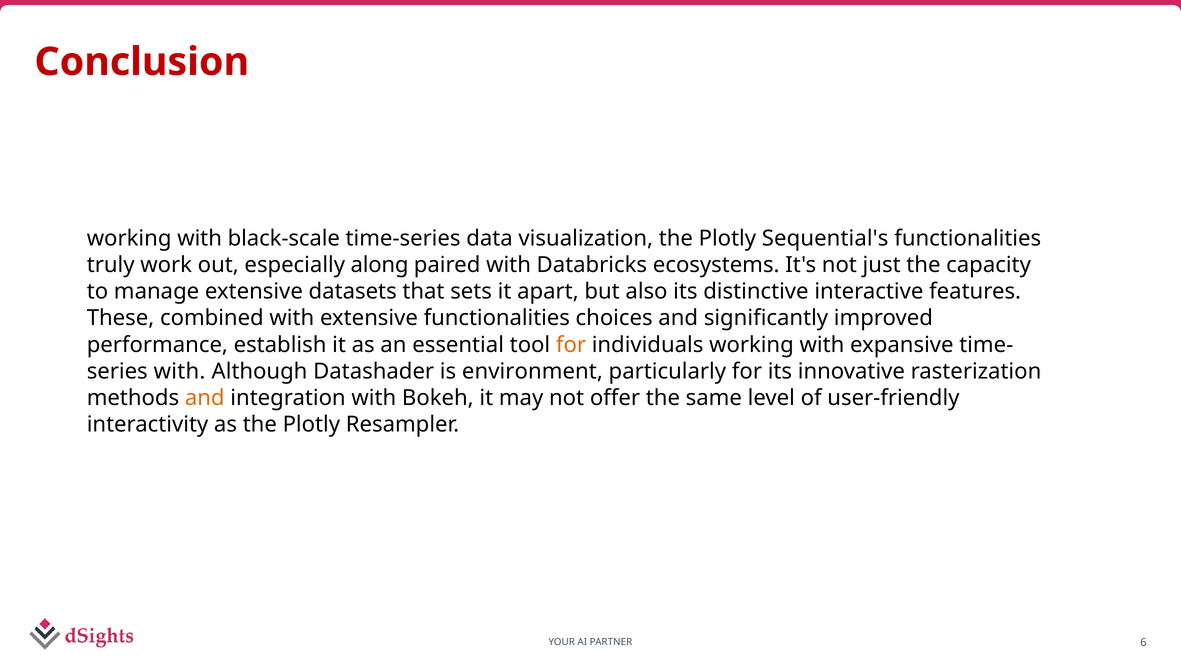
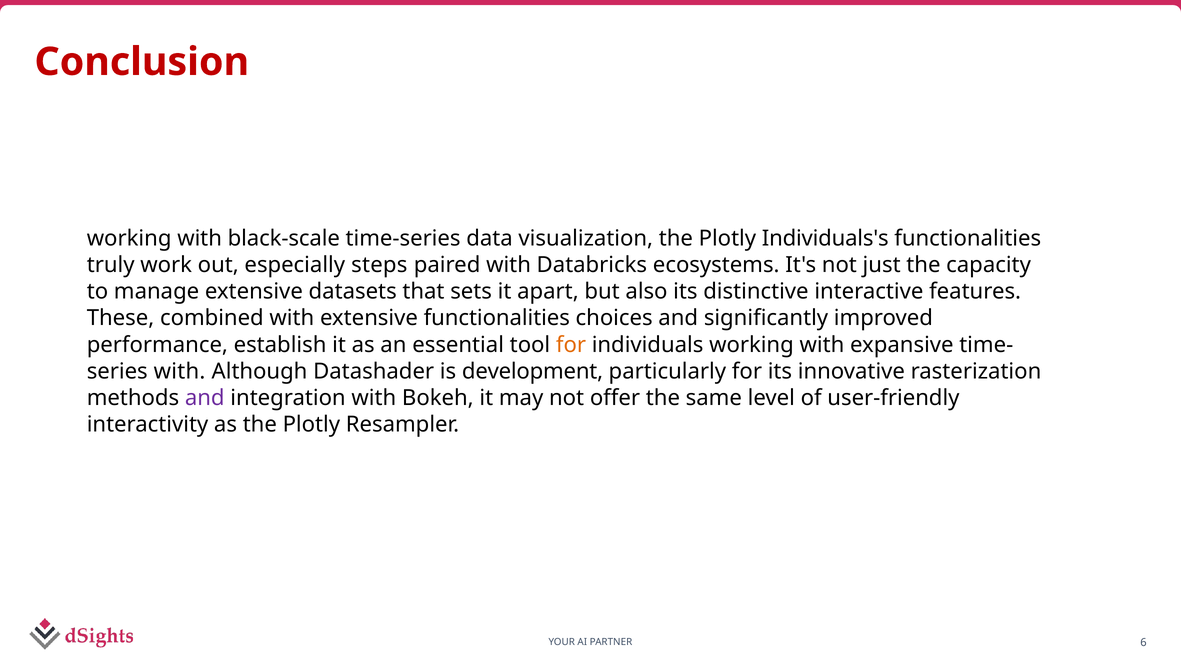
Sequential's: Sequential's -> Individuals's (825, 239)
along: along -> steps (379, 265)
environment: environment -> development (533, 371)
and colour: orange -> purple (205, 398)
